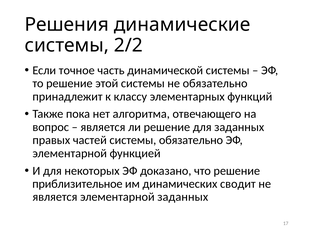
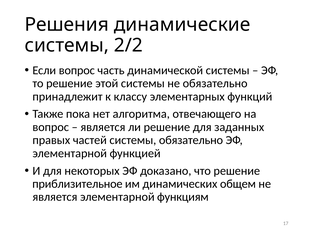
Если точное: точное -> вопрос (77, 71)
сводит: сводит -> общем (238, 184)
элементарной заданных: заданных -> функциям (183, 198)
